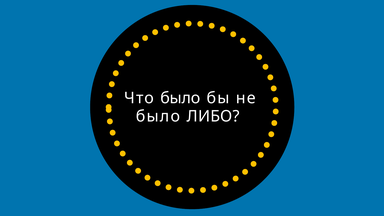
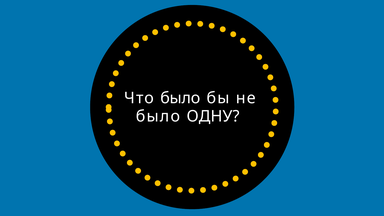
ЛИБО: ЛИБО -> ОДНУ (213, 116)
